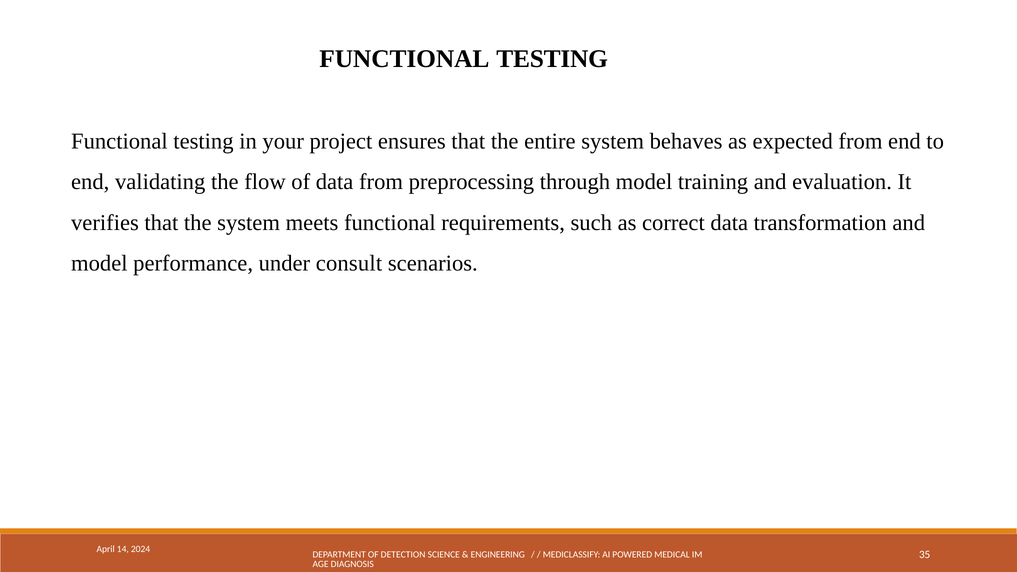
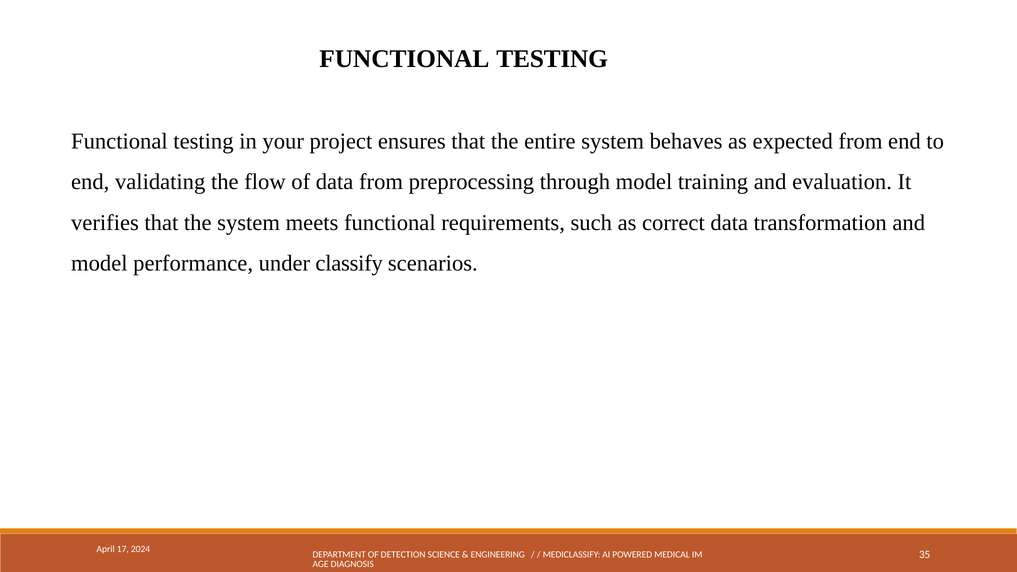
consult: consult -> classify (349, 263)
14: 14 -> 17 (123, 549)
